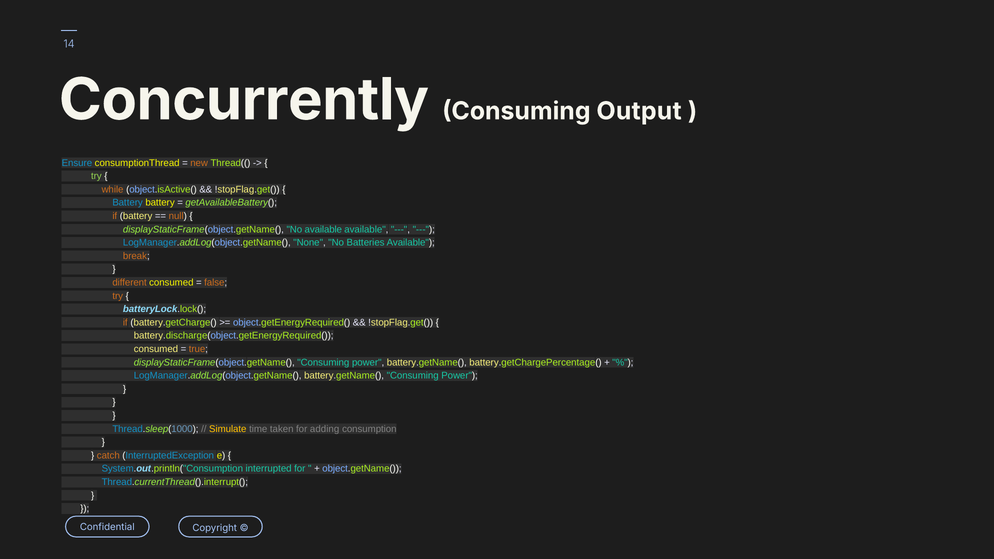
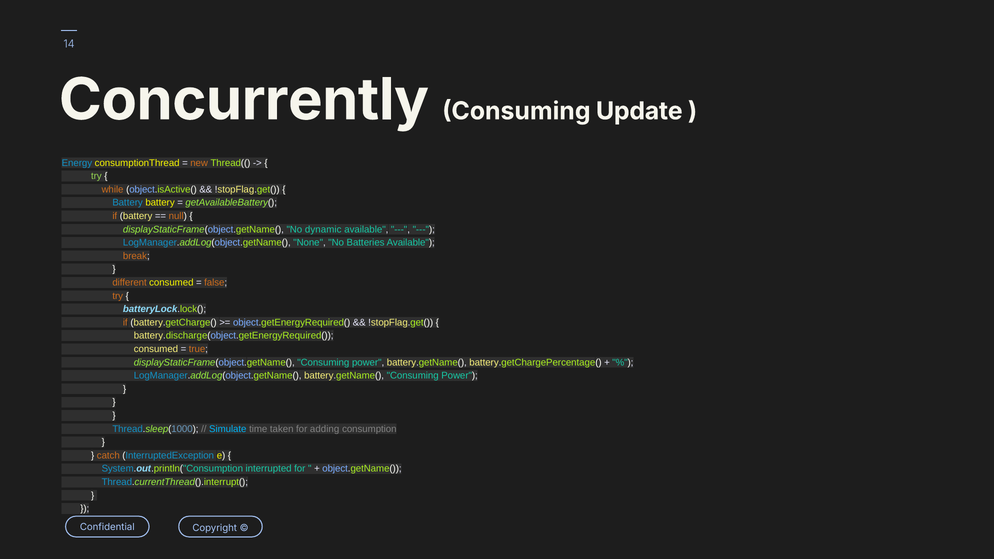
Output: Output -> Update (639, 111)
Ensure: Ensure -> Energy (77, 163)
No available: available -> dynamic (323, 229)
Simulate colour: yellow -> light blue (228, 429)
